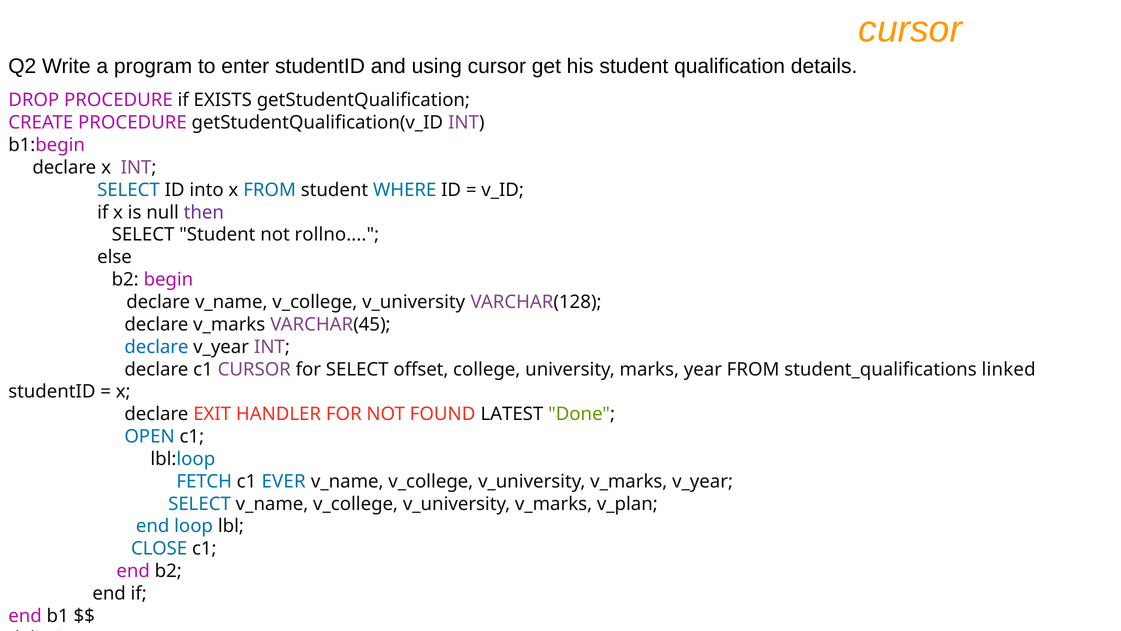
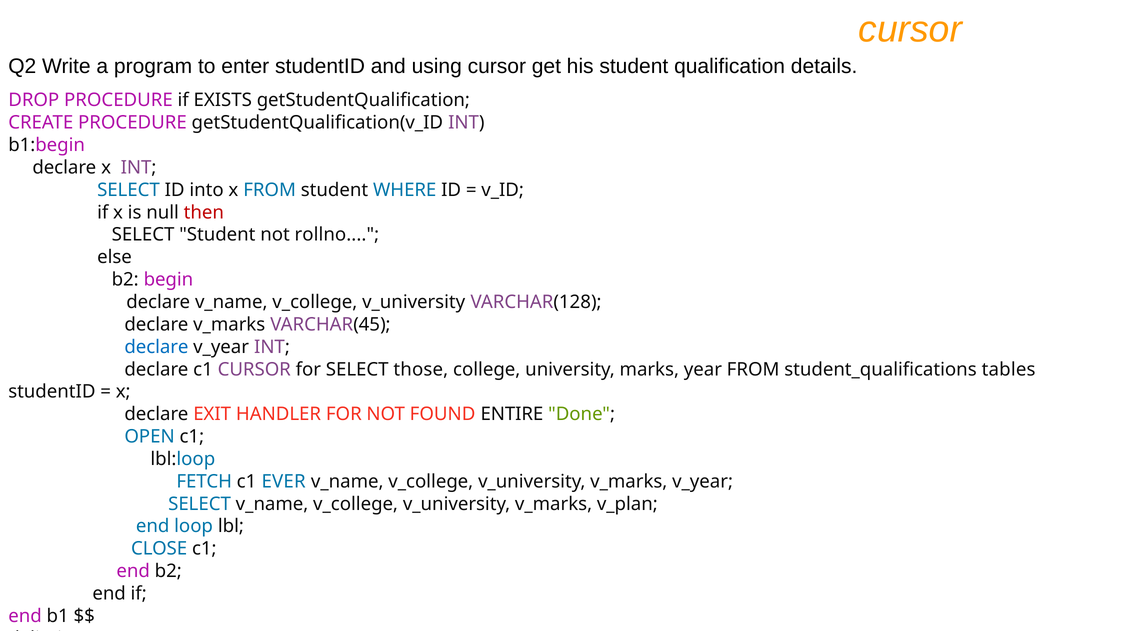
then colour: purple -> red (204, 212)
offset: offset -> those (421, 369)
linked: linked -> tables (1009, 369)
LATEST: LATEST -> ENTIRE (512, 414)
